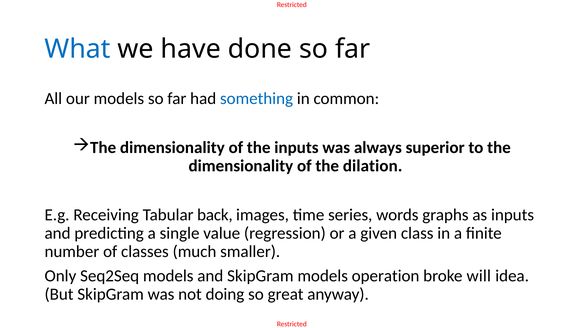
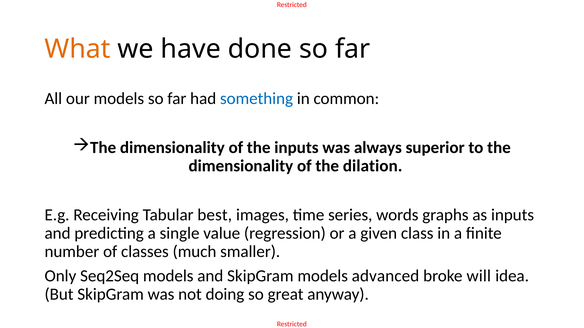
What colour: blue -> orange (78, 49)
back: back -> best (215, 215)
operation: operation -> advanced (385, 276)
